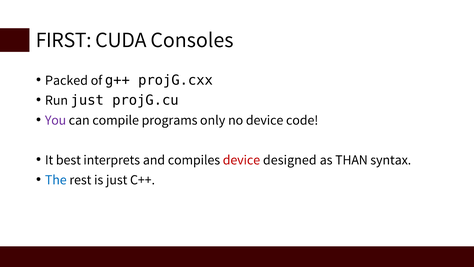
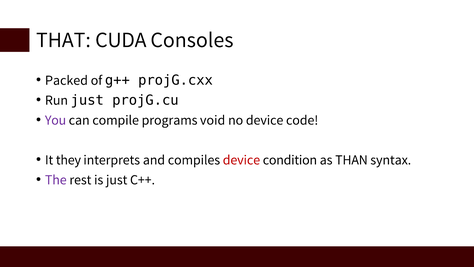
FIRST: FIRST -> THAT (63, 40)
only: only -> void (213, 120)
best: best -> they (68, 160)
designed: designed -> condition (290, 160)
The colour: blue -> purple (56, 180)
